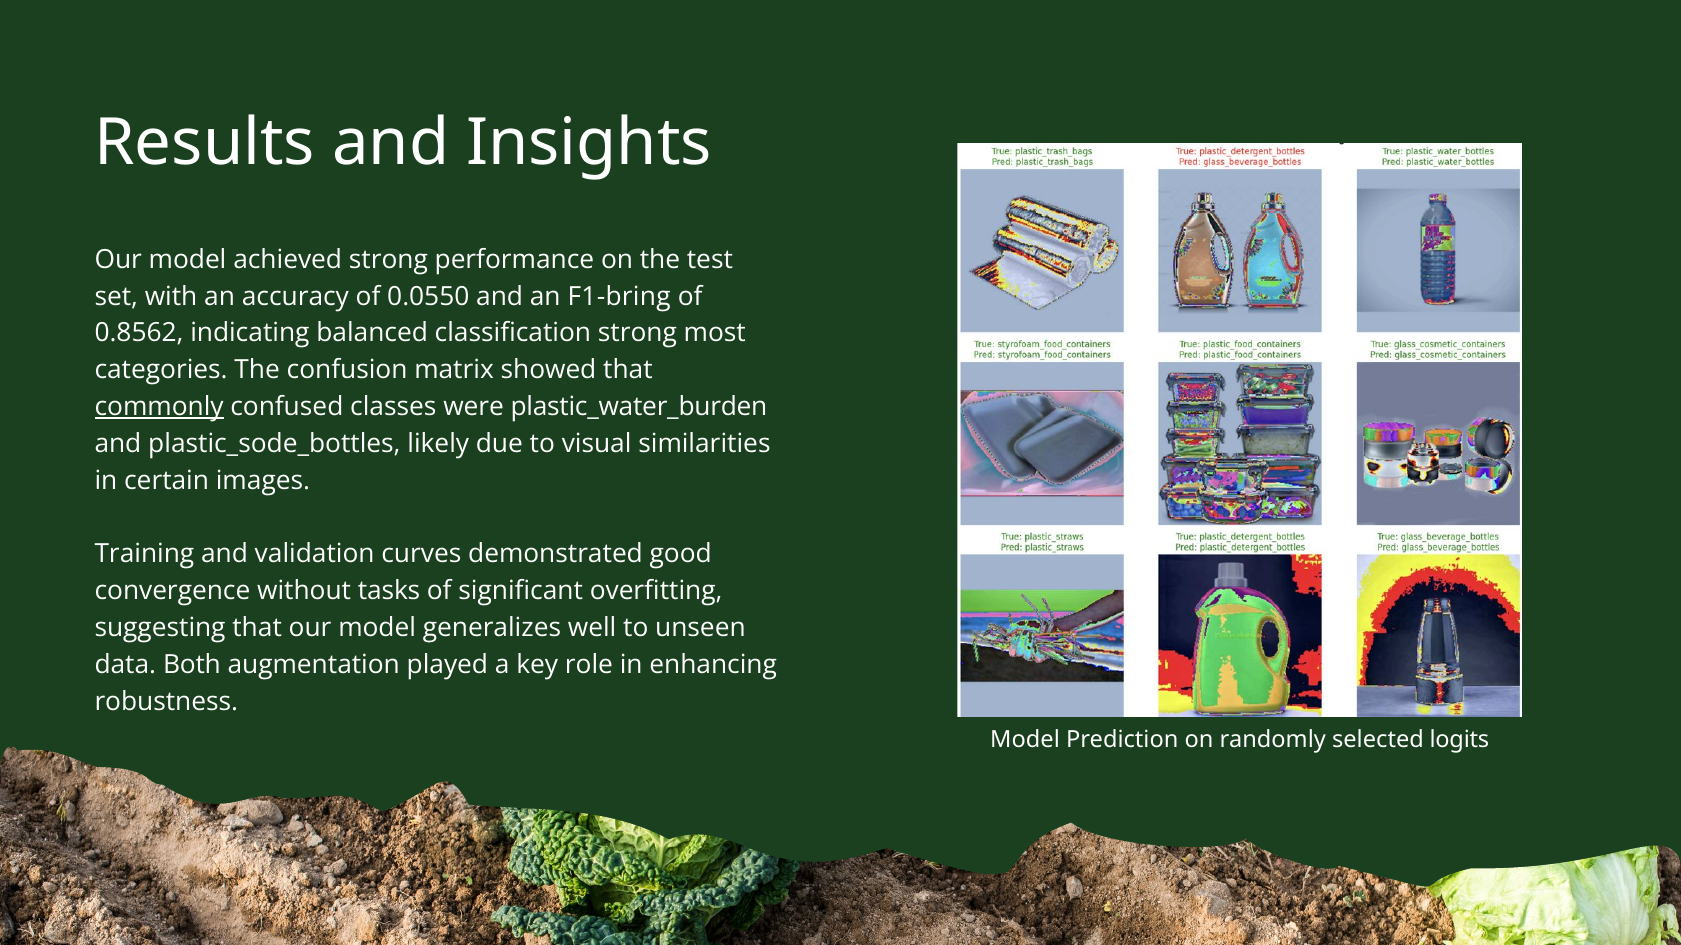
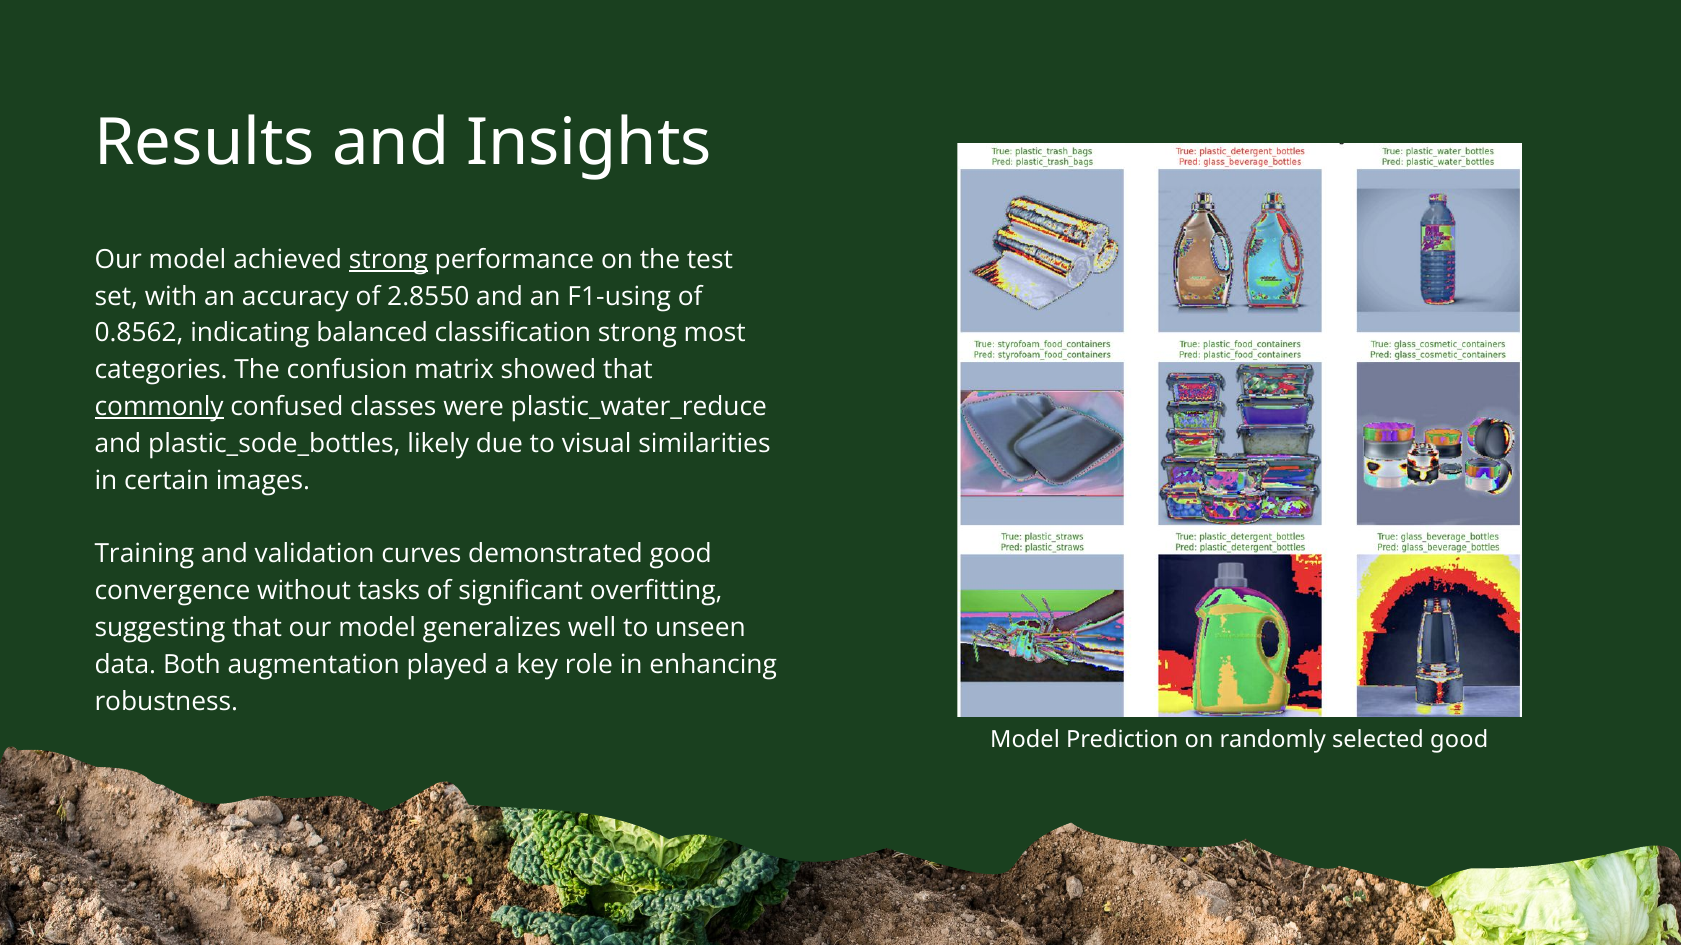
strong underline: none -> present (388, 260)
0.0550: 0.0550 -> 2.8550 (428, 297)
F1-bring: F1-bring -> F1-using (619, 297)
plastic_water_burden: plastic_water_burden -> plastic_water_reduce (639, 407)
selected logits: logits -> good (1459, 740)
